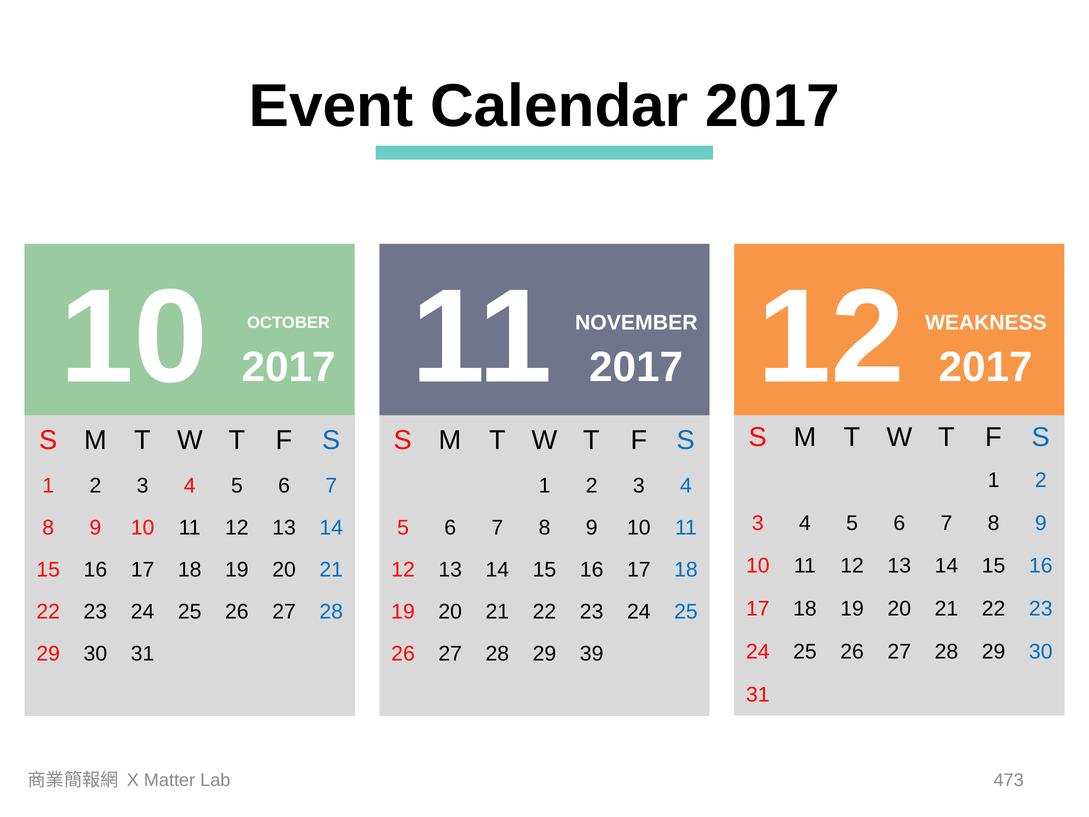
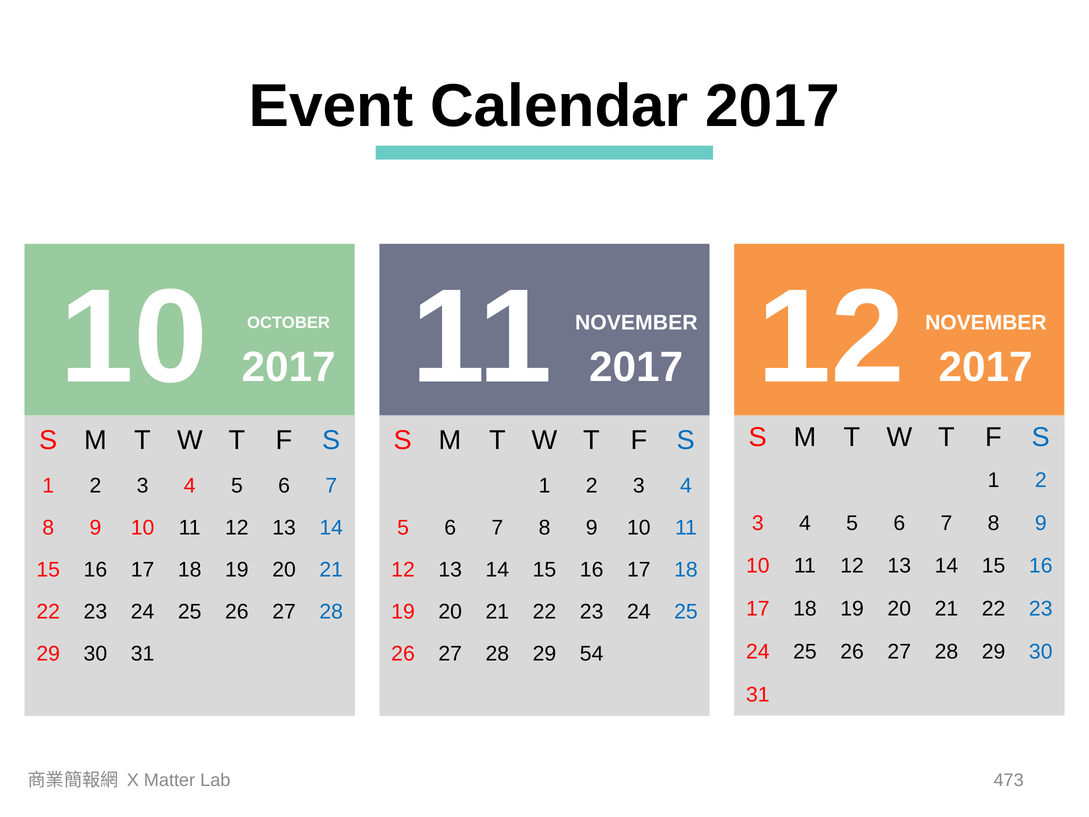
WEAKNESS: WEAKNESS -> NOVEMBER (986, 323)
39: 39 -> 54 (592, 653)
